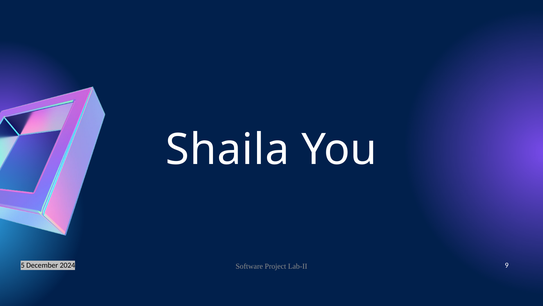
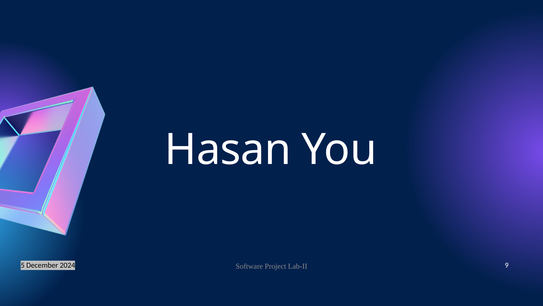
Shaila: Shaila -> Hasan (228, 150)
